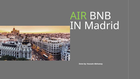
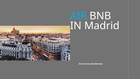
AIR colour: light green -> light blue (78, 16)
